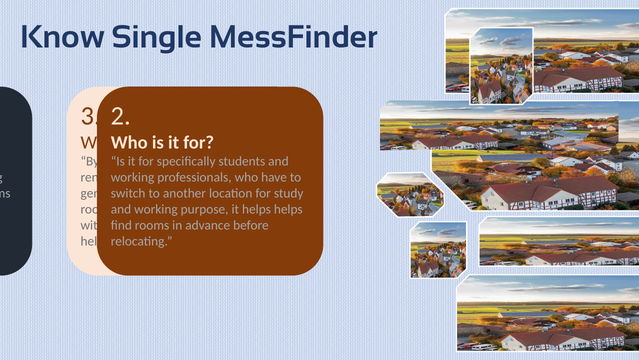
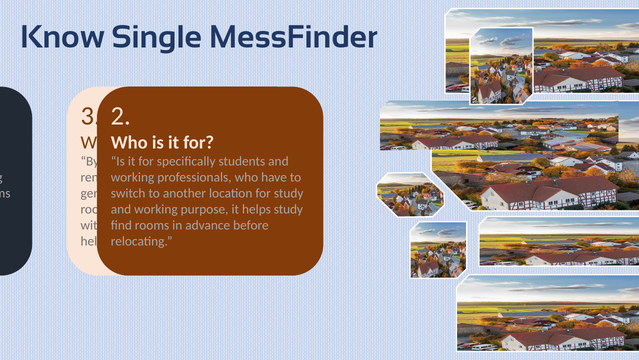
helps: helps -> study (288, 209)
